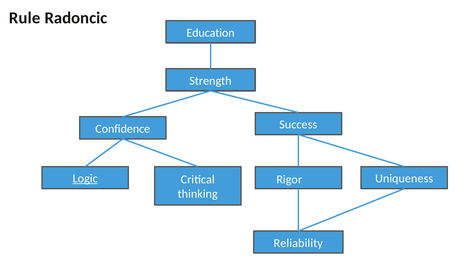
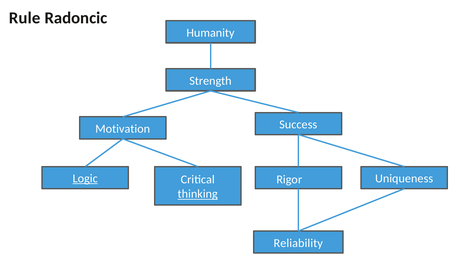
Education: Education -> Humanity (210, 33)
Confidence: Confidence -> Motivation (123, 129)
thinking underline: none -> present (198, 194)
